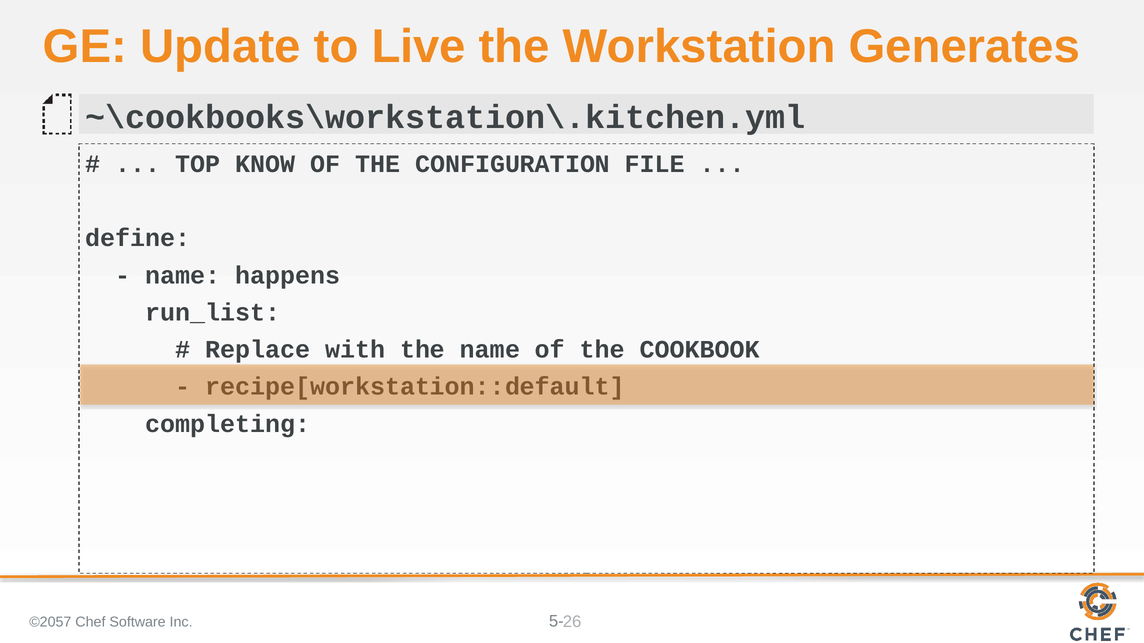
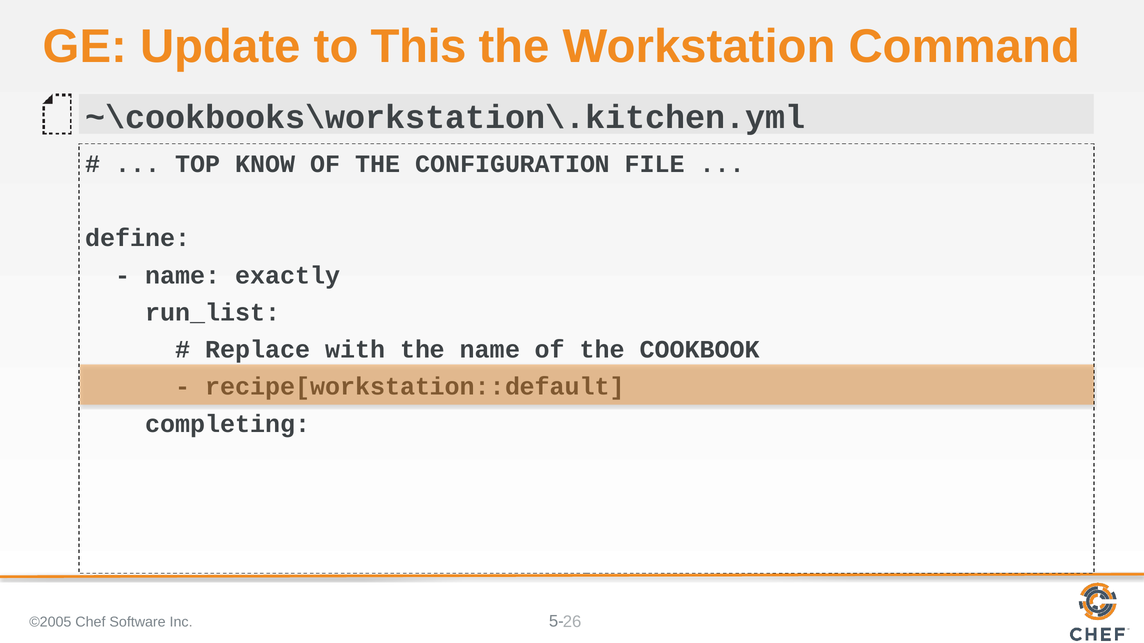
Live: Live -> This (419, 47)
Generates: Generates -> Command (964, 47)
happens: happens -> exactly (288, 275)
©2057: ©2057 -> ©2005 (50, 623)
